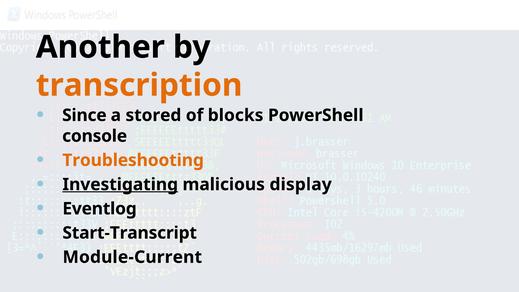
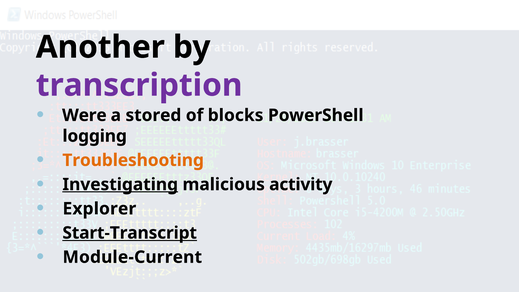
transcription colour: orange -> purple (139, 85)
Since: Since -> Were (84, 115)
console: console -> logging (95, 136)
display: display -> activity (301, 184)
Eventlog: Eventlog -> Explorer (99, 209)
Start-Transcript underline: none -> present (130, 233)
